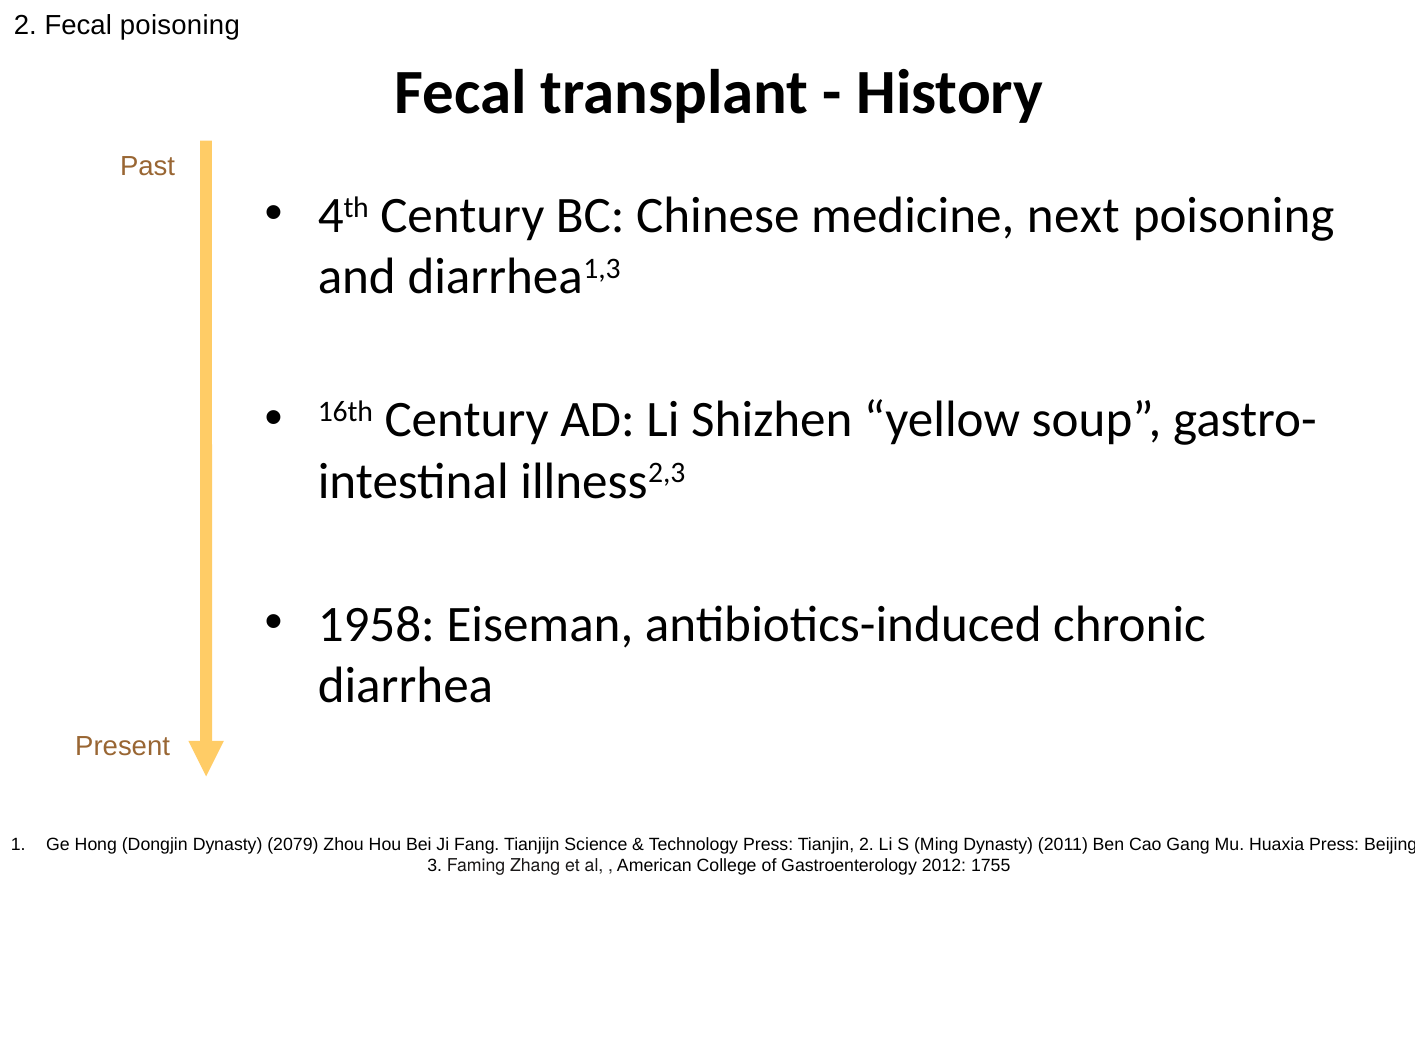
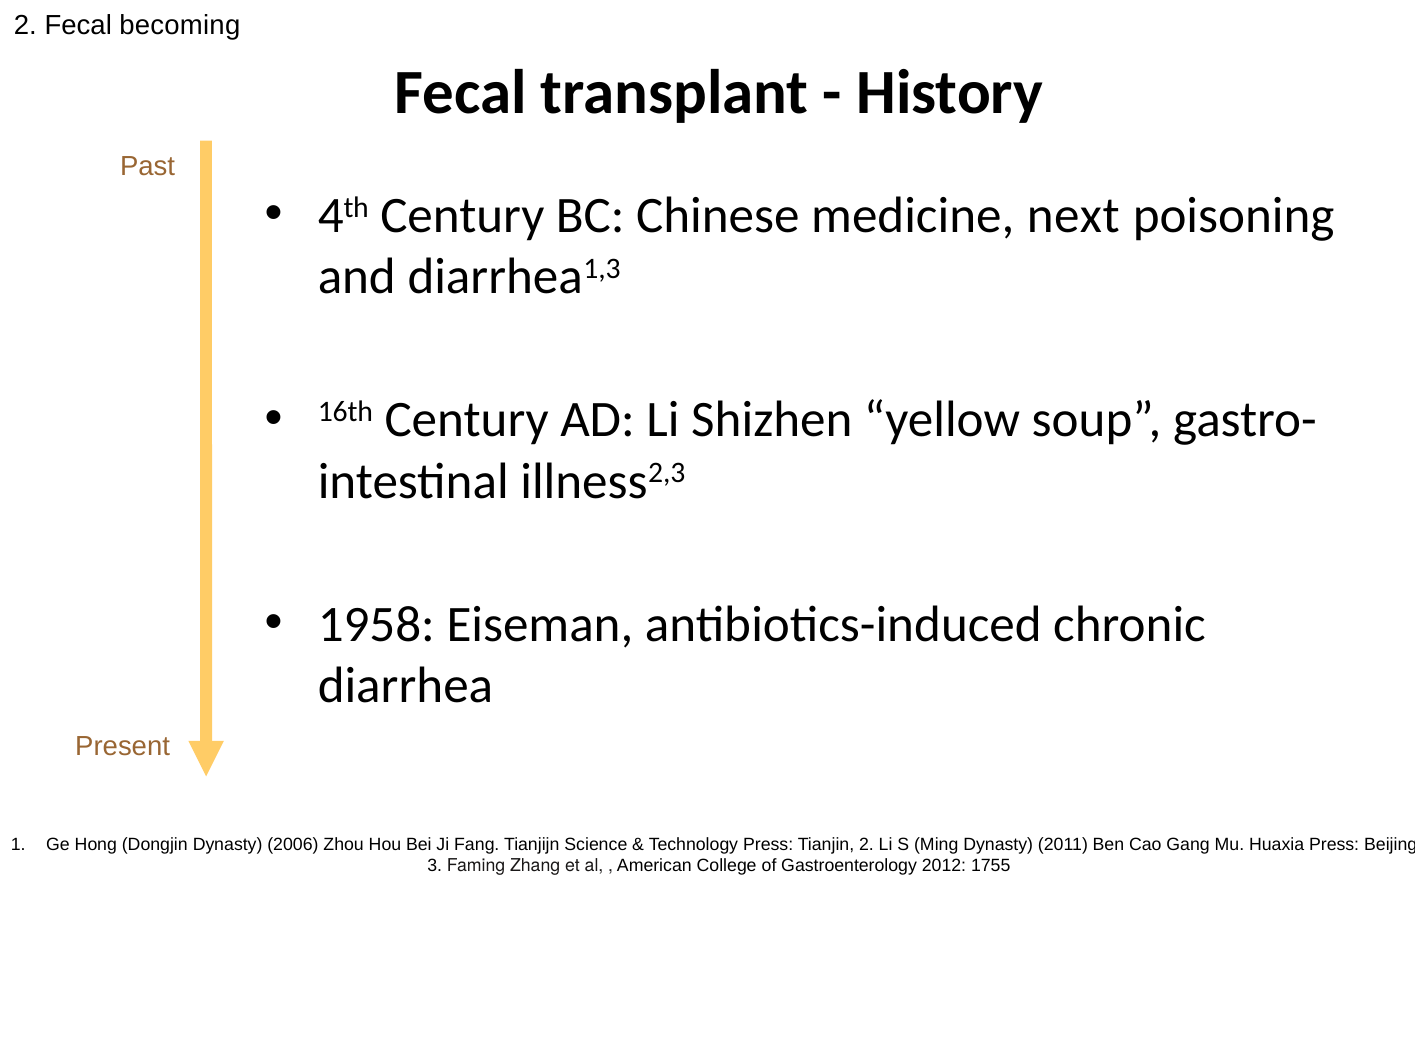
Fecal poisoning: poisoning -> becoming (180, 25)
2079: 2079 -> 2006 (293, 844)
